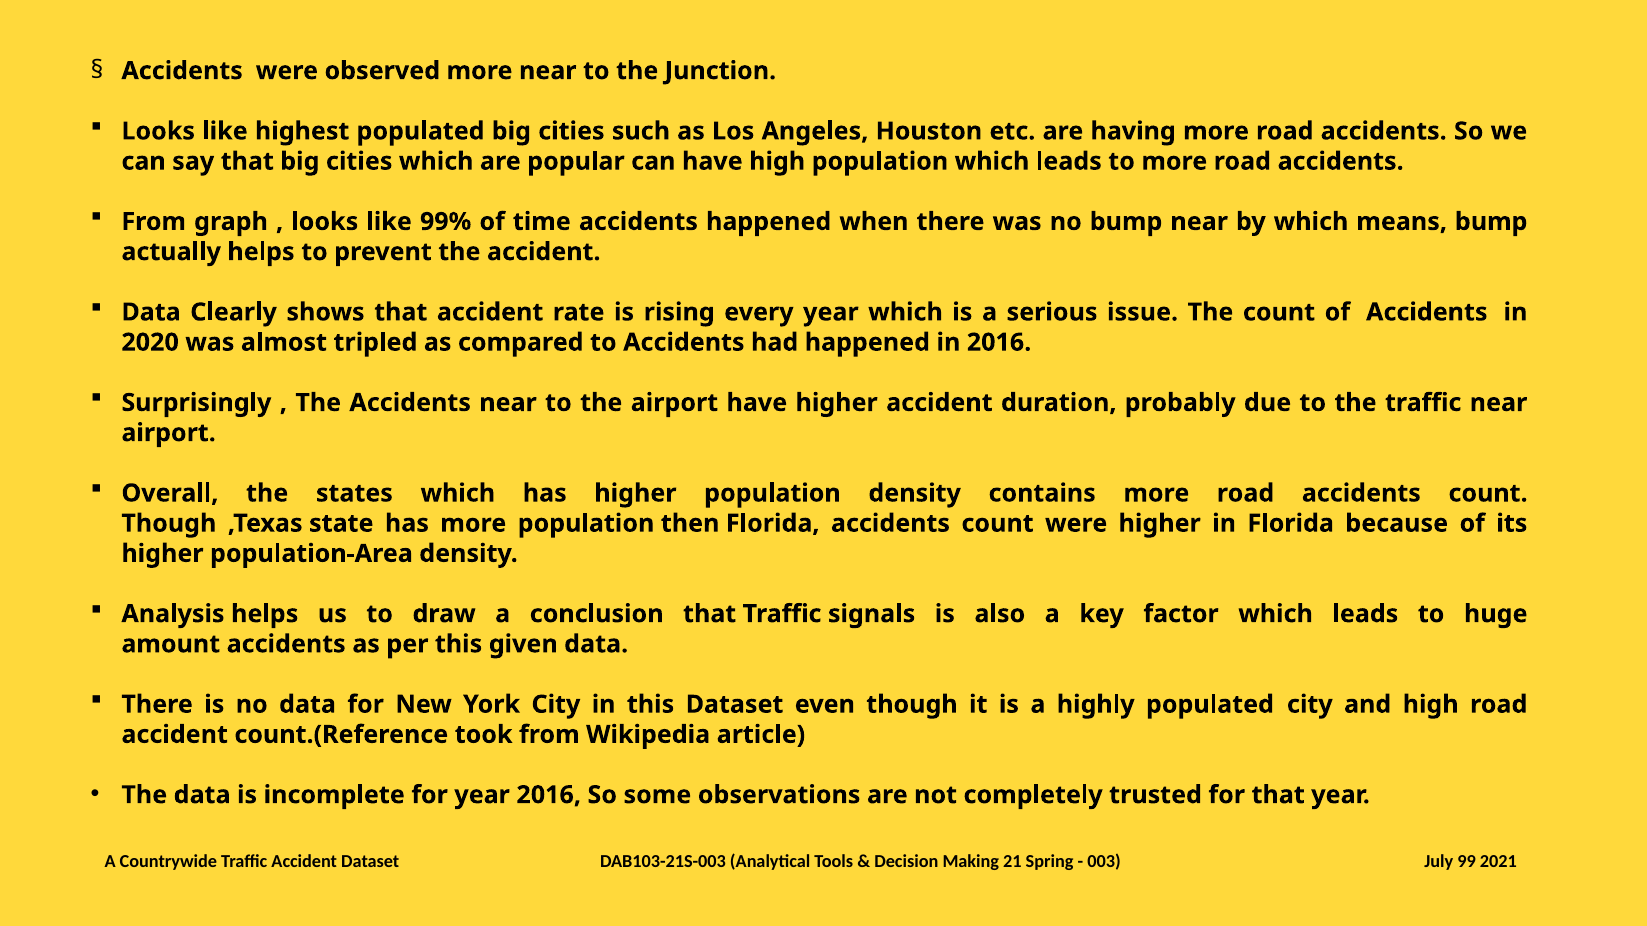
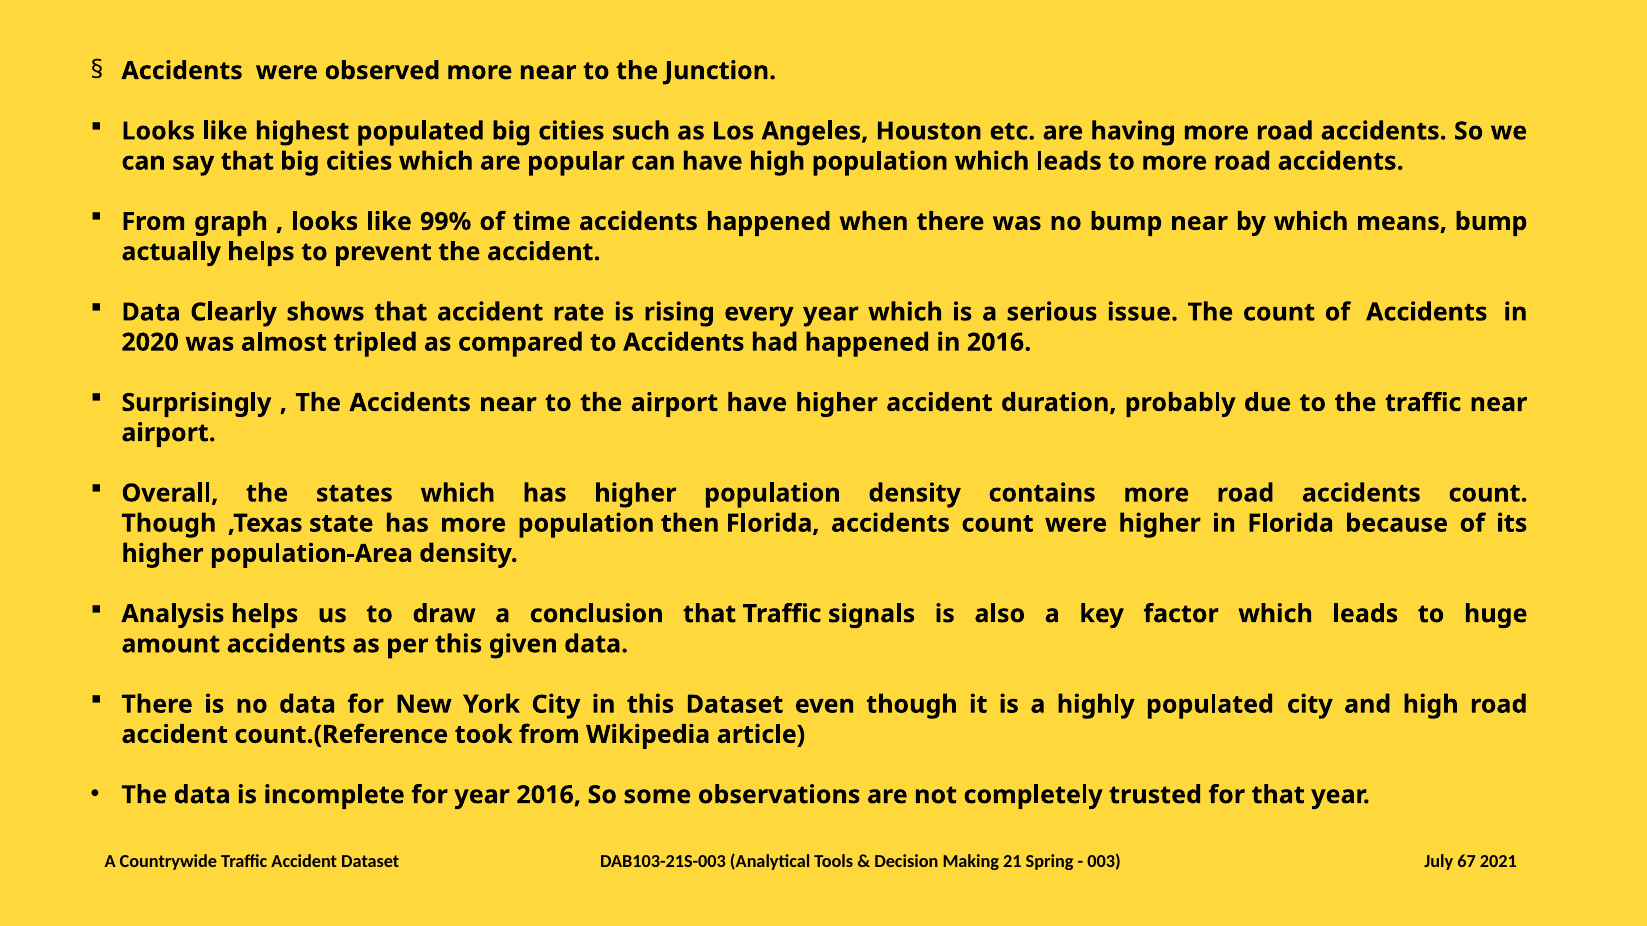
99: 99 -> 67 (1467, 862)
